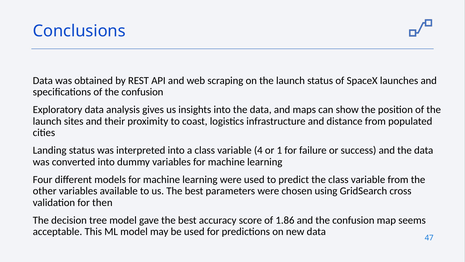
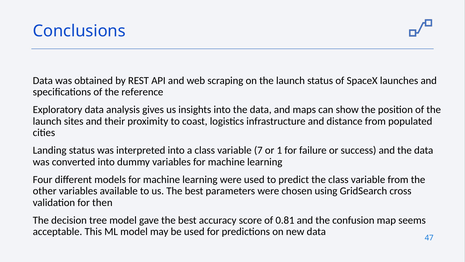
of the confusion: confusion -> reference (142, 92)
4: 4 -> 7 (258, 150)
1.86: 1.86 -> 0.81 (285, 220)
